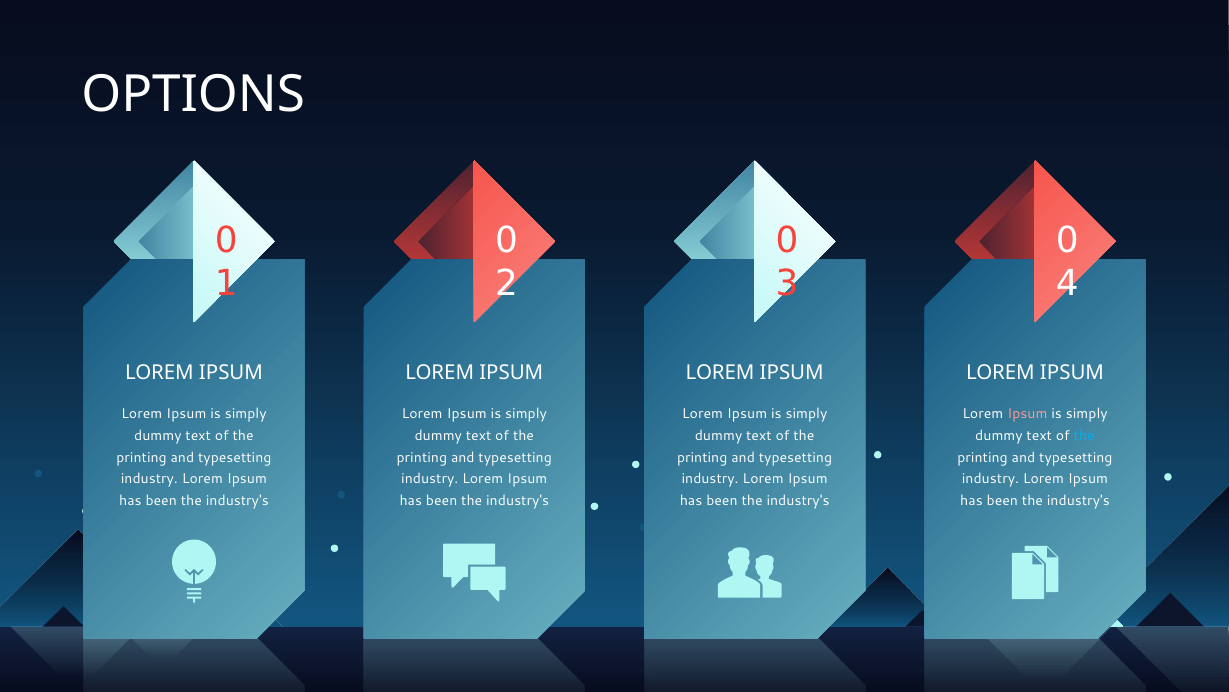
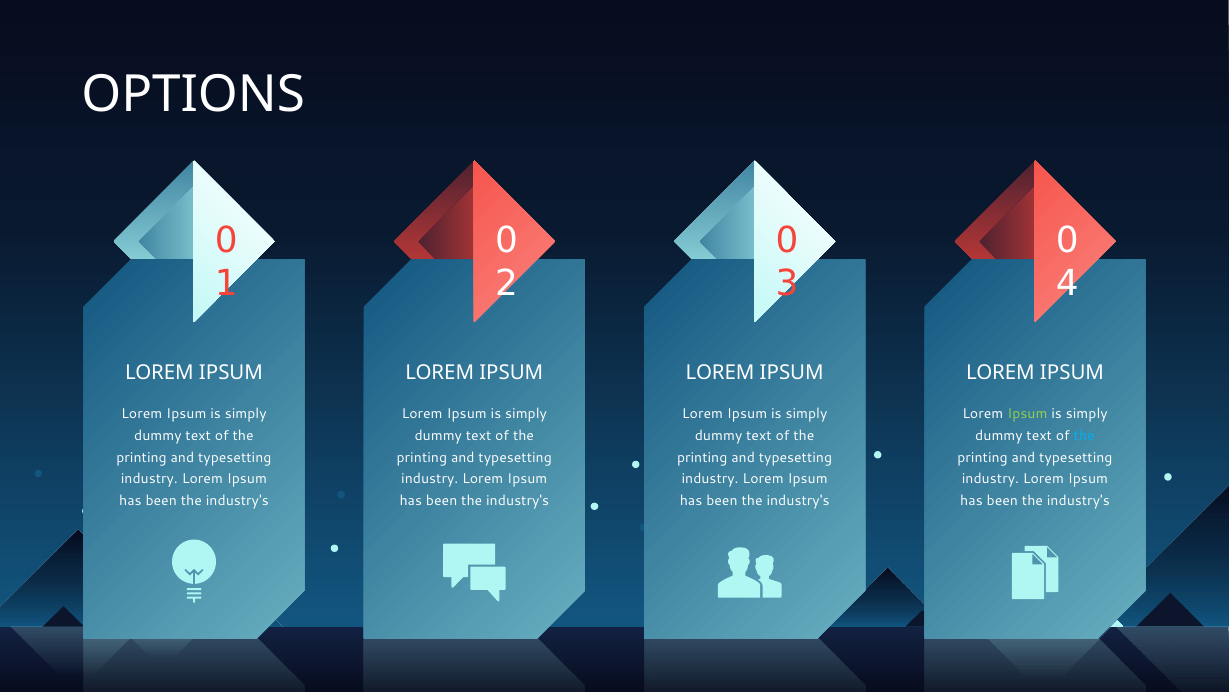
Ipsum colour: pink -> light green (1027, 413)
